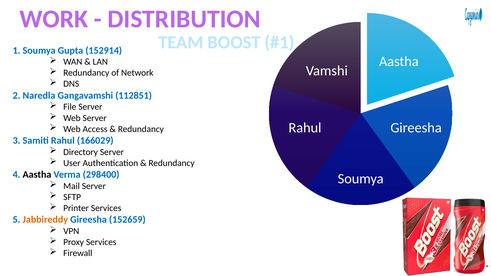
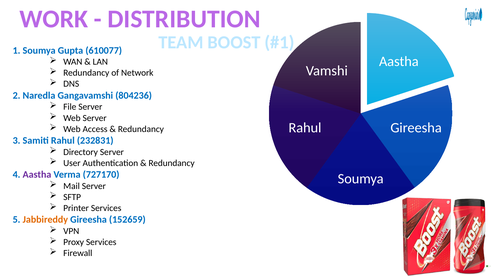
152914: 152914 -> 610077 (104, 50)
112851: 112851 -> 804236 (134, 96)
166029: 166029 -> 232831 (95, 141)
Aastha colour: black -> purple (37, 175)
298400: 298400 -> 727170 (101, 175)
